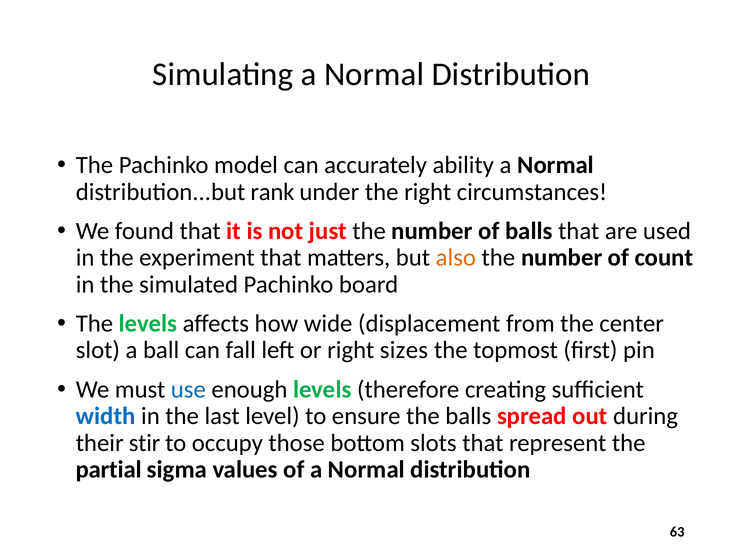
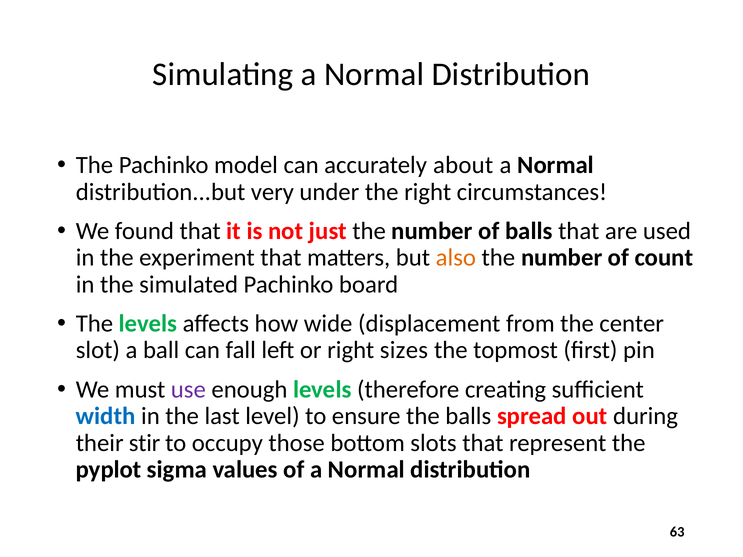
ability: ability -> about (463, 165)
rank: rank -> very (272, 192)
use colour: blue -> purple (188, 390)
partial: partial -> pyplot (109, 470)
